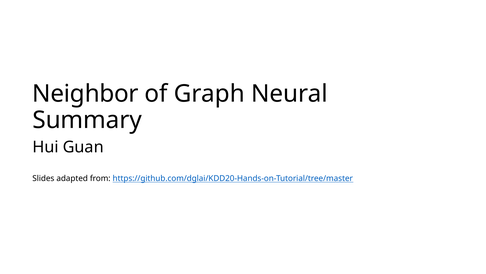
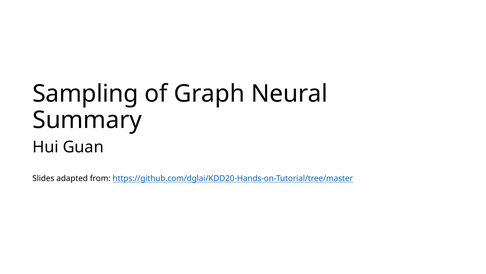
Neighbor: Neighbor -> Sampling (85, 94)
